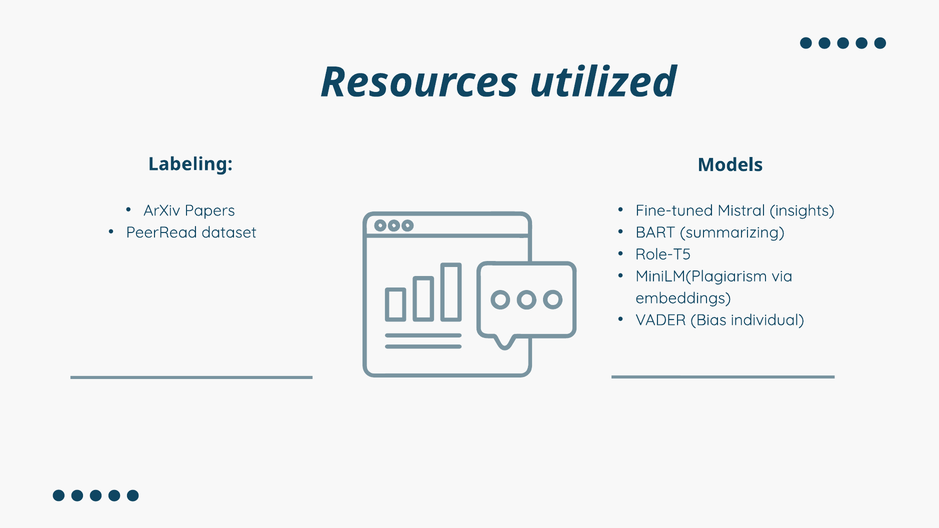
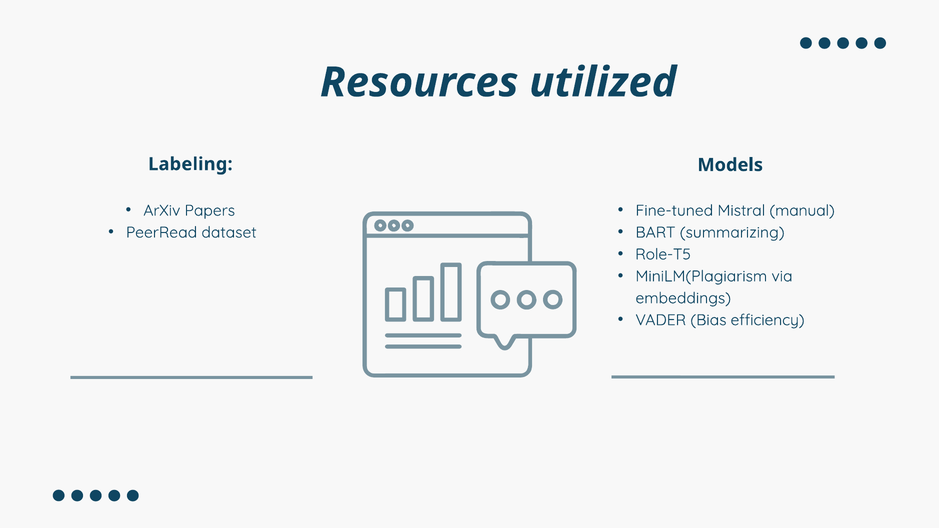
insights: insights -> manual (802, 211)
individual: individual -> efficiency (768, 320)
